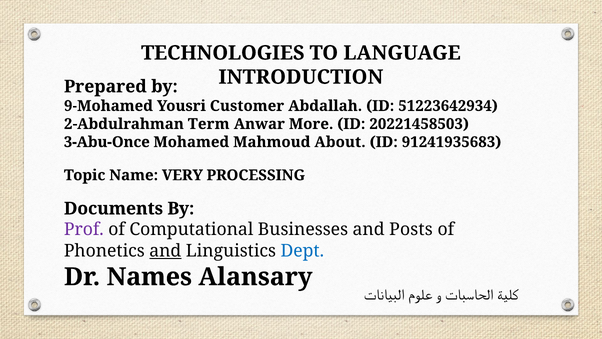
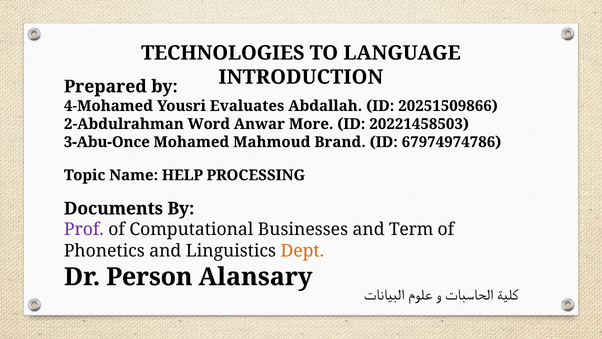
9-Mohamed: 9-Mohamed -> 4-Mohamed (108, 106)
Customer: Customer -> Evaluates (247, 106)
51223642934: 51223642934 -> 20251509866 (448, 106)
Term: Term -> Word (209, 124)
About: About -> Brand (340, 142)
91241935683: 91241935683 -> 67974974786 (451, 142)
VERY: VERY -> HELP (182, 175)
Posts: Posts -> Term (411, 229)
and underline: present -> none (165, 251)
Dept colour: blue -> orange (302, 251)
Names: Names -> Person (149, 277)
